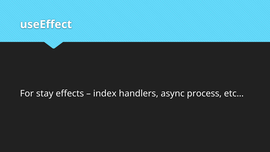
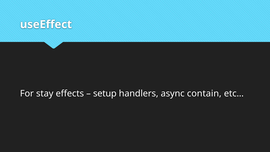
index: index -> setup (105, 93)
process: process -> contain (204, 93)
